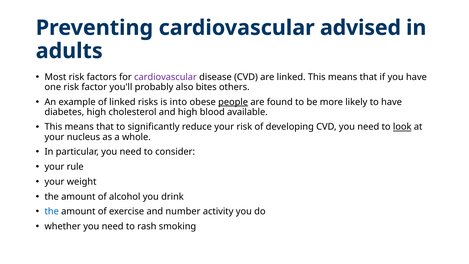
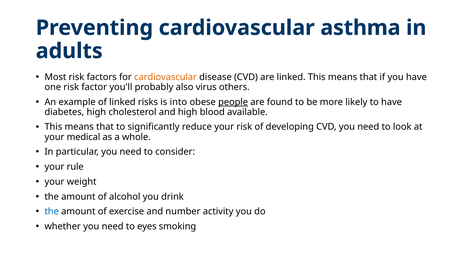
advised: advised -> asthma (360, 28)
cardiovascular colour: purple -> orange (165, 77)
bites: bites -> virus (206, 87)
look underline: present -> none (402, 127)
nucleus: nucleus -> medical (83, 137)
rash: rash -> eyes (147, 226)
